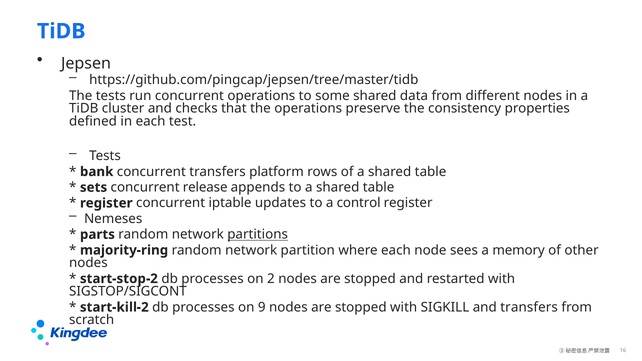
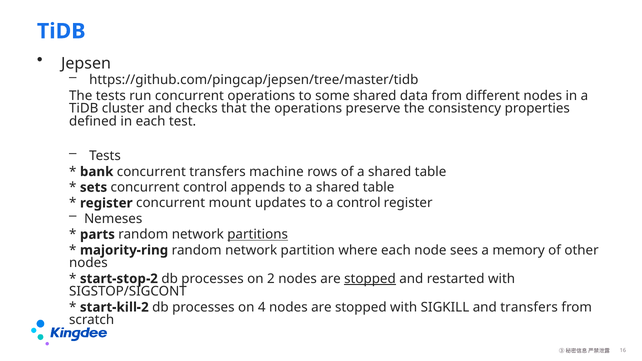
platform: platform -> machine (276, 172)
concurrent release: release -> control (205, 187)
iptable: iptable -> mount (230, 203)
stopped underline: none -> present (370, 279)
9: 9 -> 4 (262, 307)
